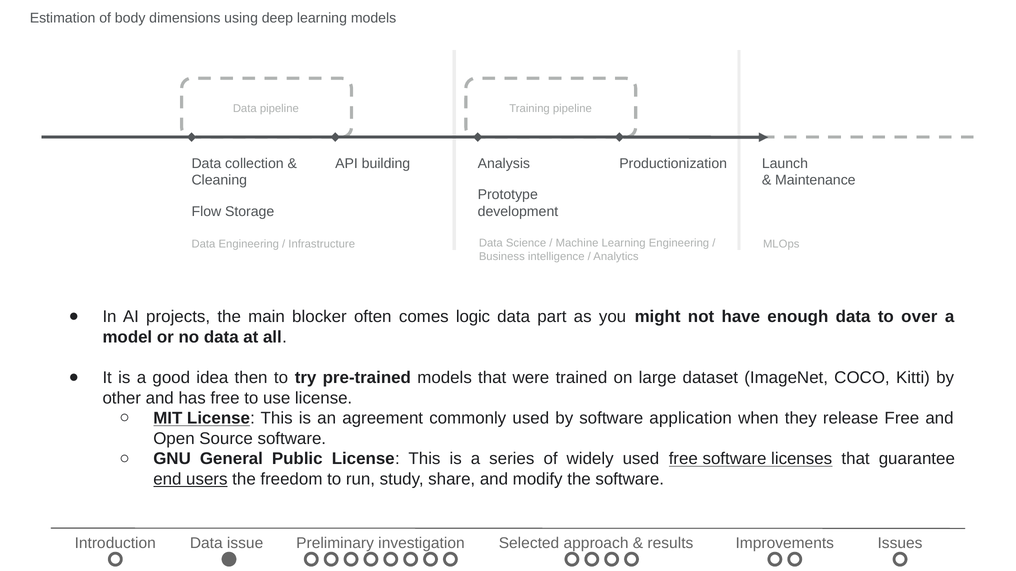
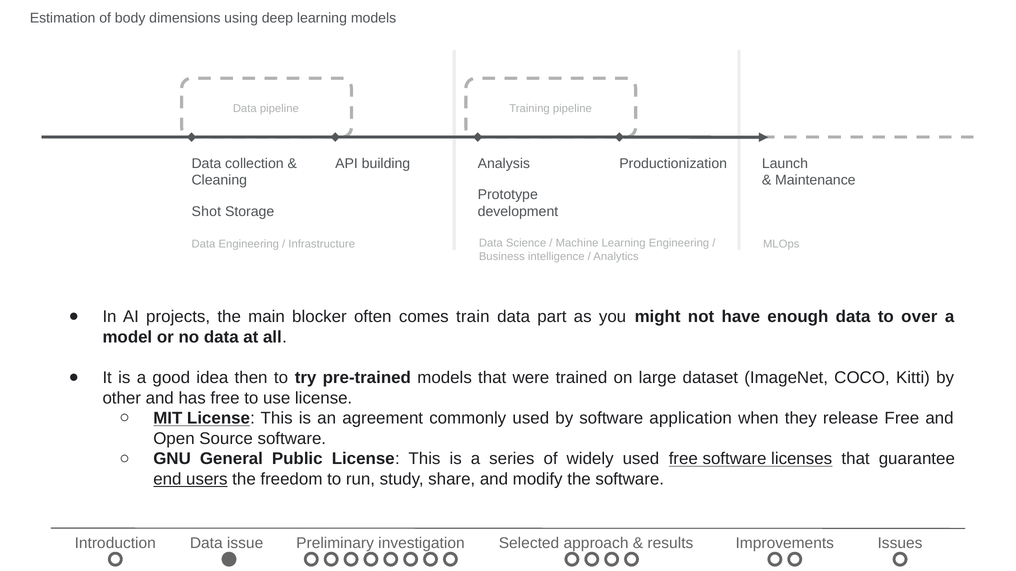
Flow: Flow -> Shot (206, 212)
logic: logic -> train (473, 317)
